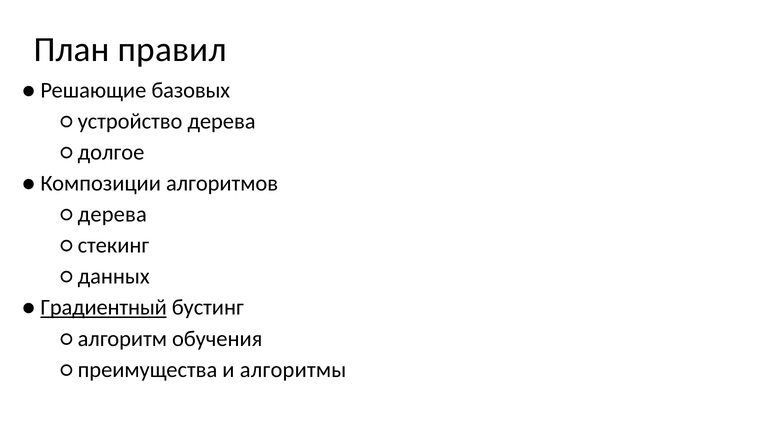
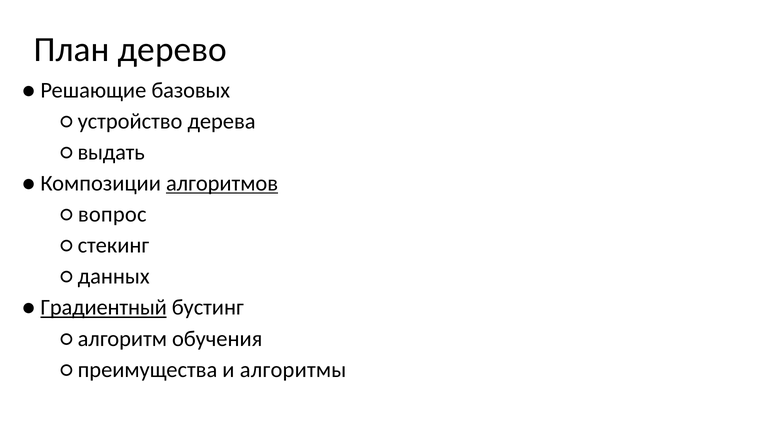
правил: правил -> дерево (172, 49)
долгое: долгое -> выдать (111, 152)
алгоритмов underline: none -> present (222, 183)
дерева: дерева -> вопрос (112, 214)
